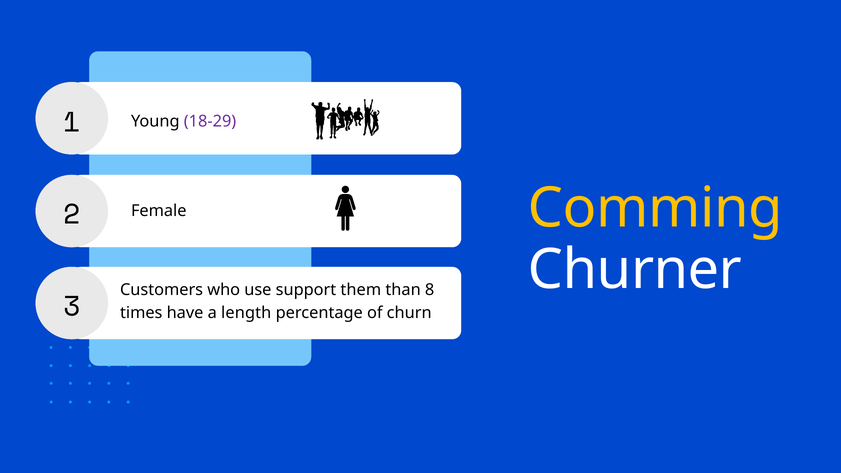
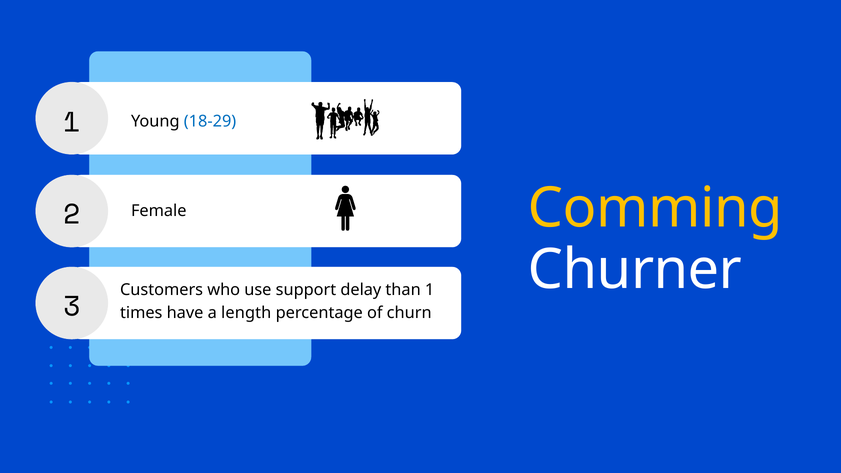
18-29 colour: purple -> blue (210, 122)
them: them -> delay (361, 290)
than 8: 8 -> 1 (430, 290)
